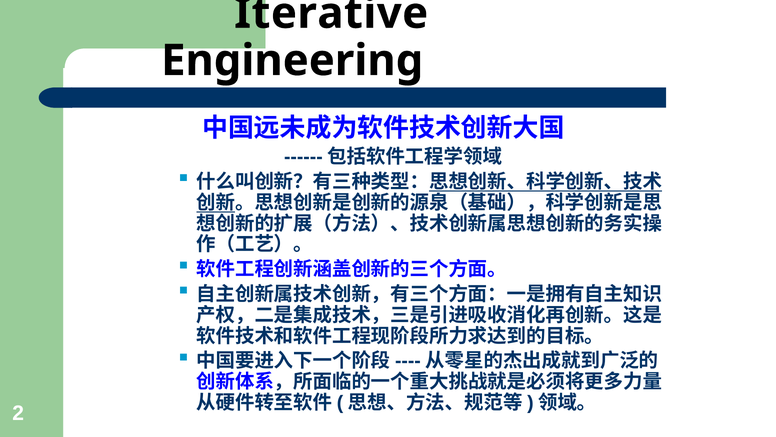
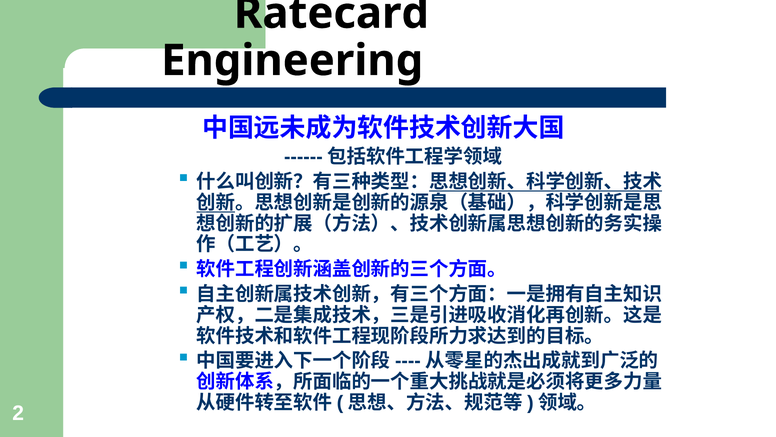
Iterative: Iterative -> Ratecard (331, 13)
